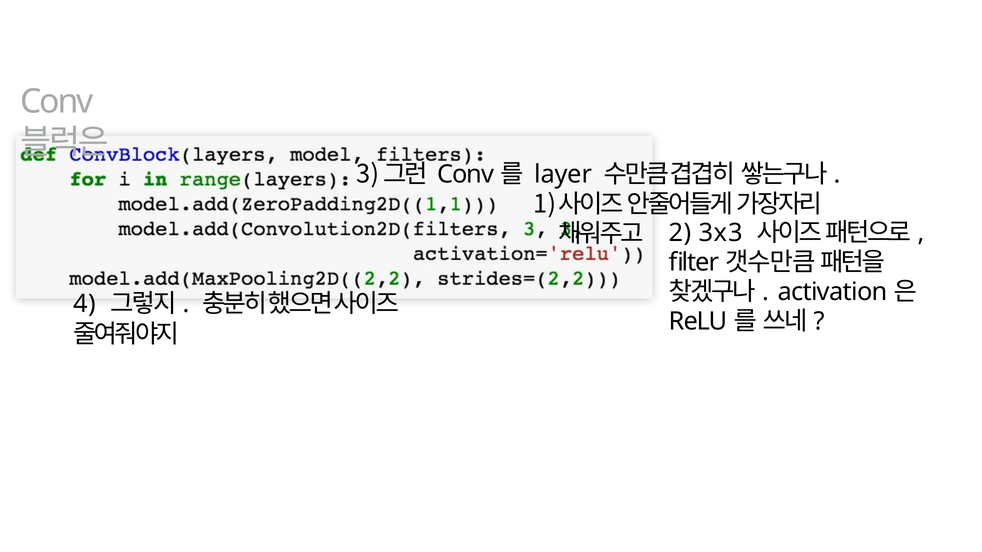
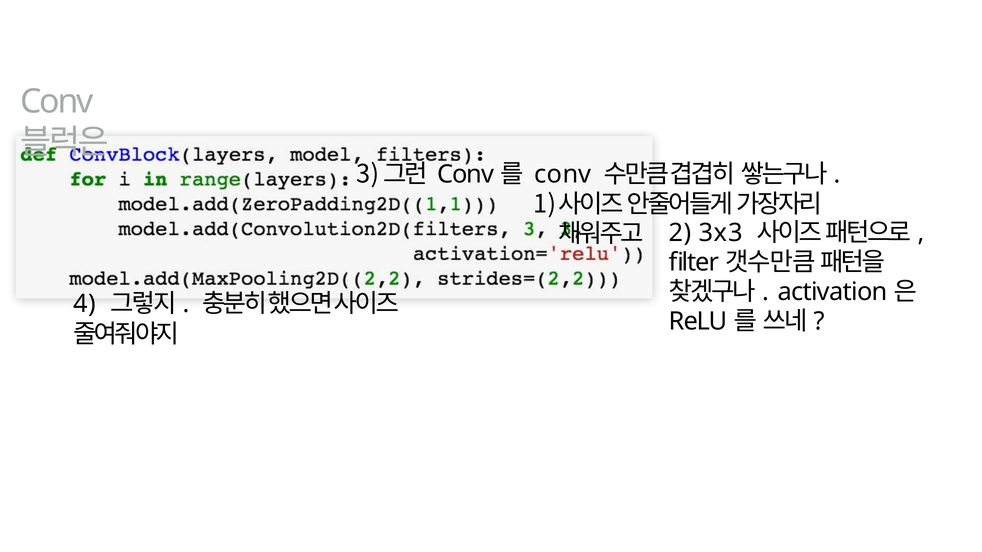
layer: layer -> conv (563, 175)
